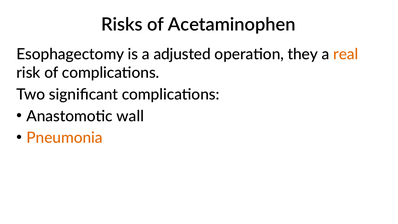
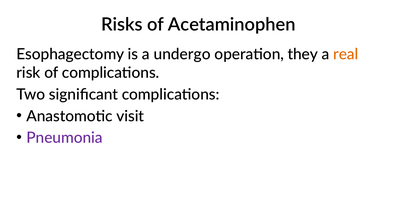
adjusted: adjusted -> undergo (182, 54)
wall: wall -> visit (130, 116)
Pneumonia colour: orange -> purple (64, 138)
